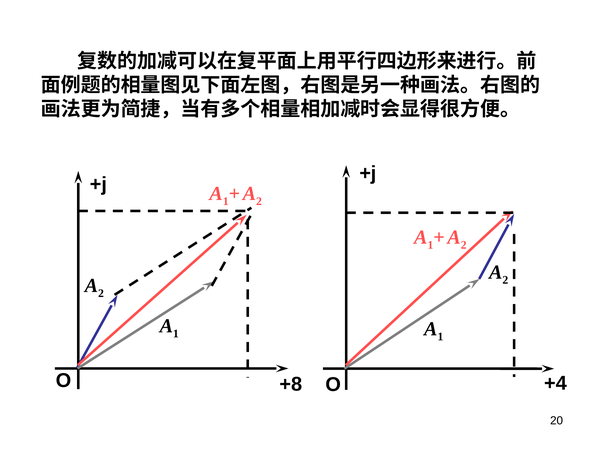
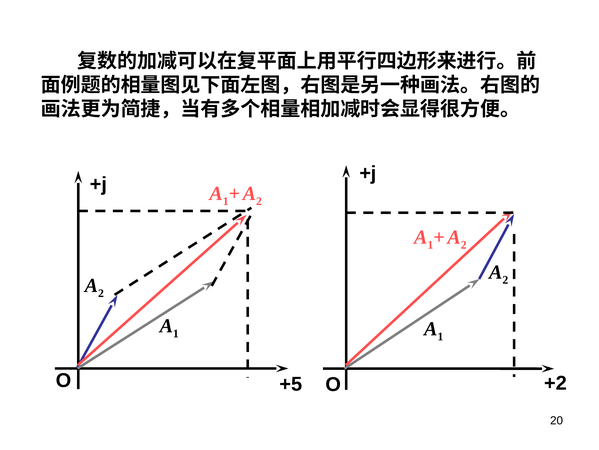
+4: +4 -> +2 (555, 382)
+8: +8 -> +5 (291, 384)
